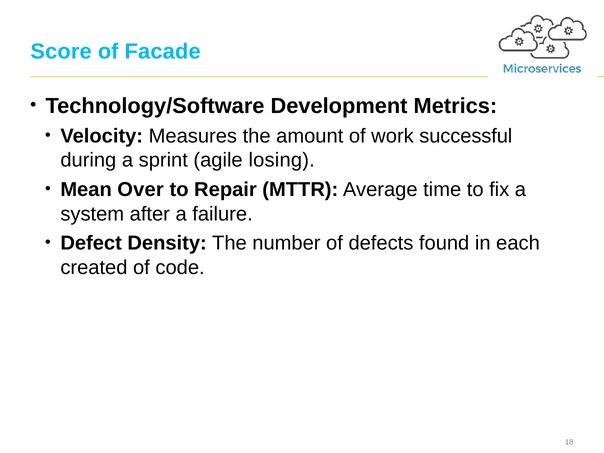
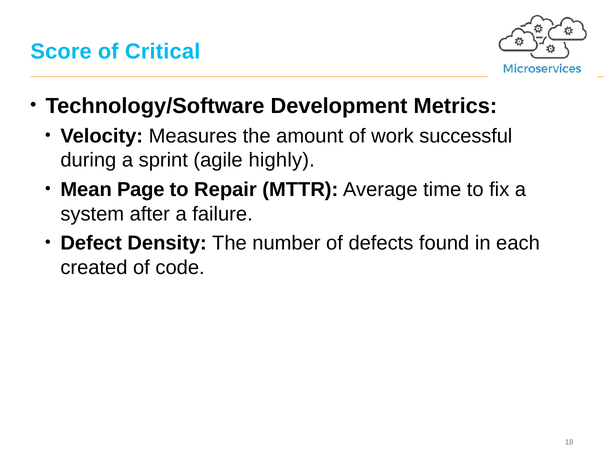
Facade: Facade -> Critical (163, 52)
losing: losing -> highly (282, 160)
Over: Over -> Page (141, 190)
